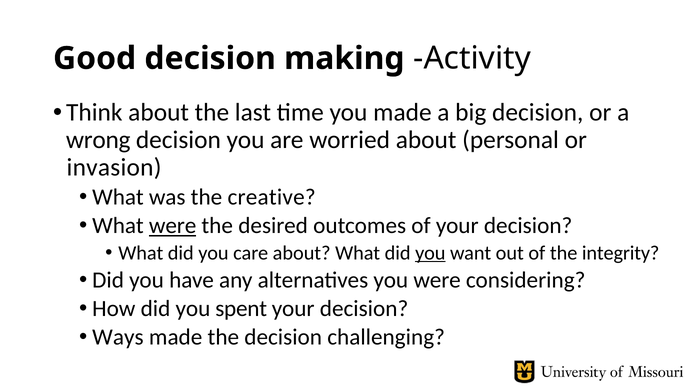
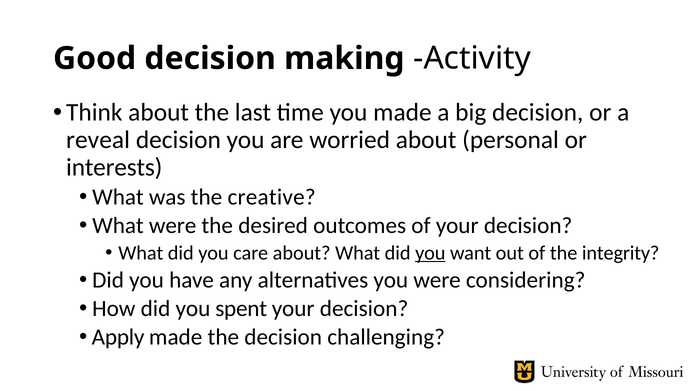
wrong: wrong -> reveal (98, 140)
invasion: invasion -> interests (114, 167)
were underline: present -> none (173, 226)
Ways: Ways -> Apply (118, 338)
